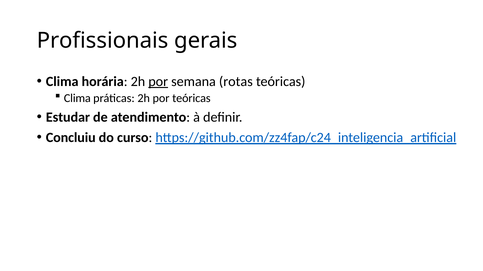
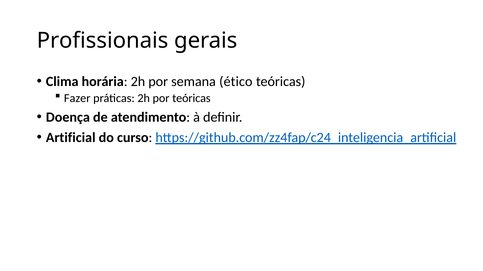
por underline: present -> none (158, 82)
rotas: rotas -> ético (236, 82)
Clima: Clima -> Fazer (77, 98)
Estudar: Estudar -> Doença (68, 117)
Concluiu: Concluiu -> Artificial (71, 138)
